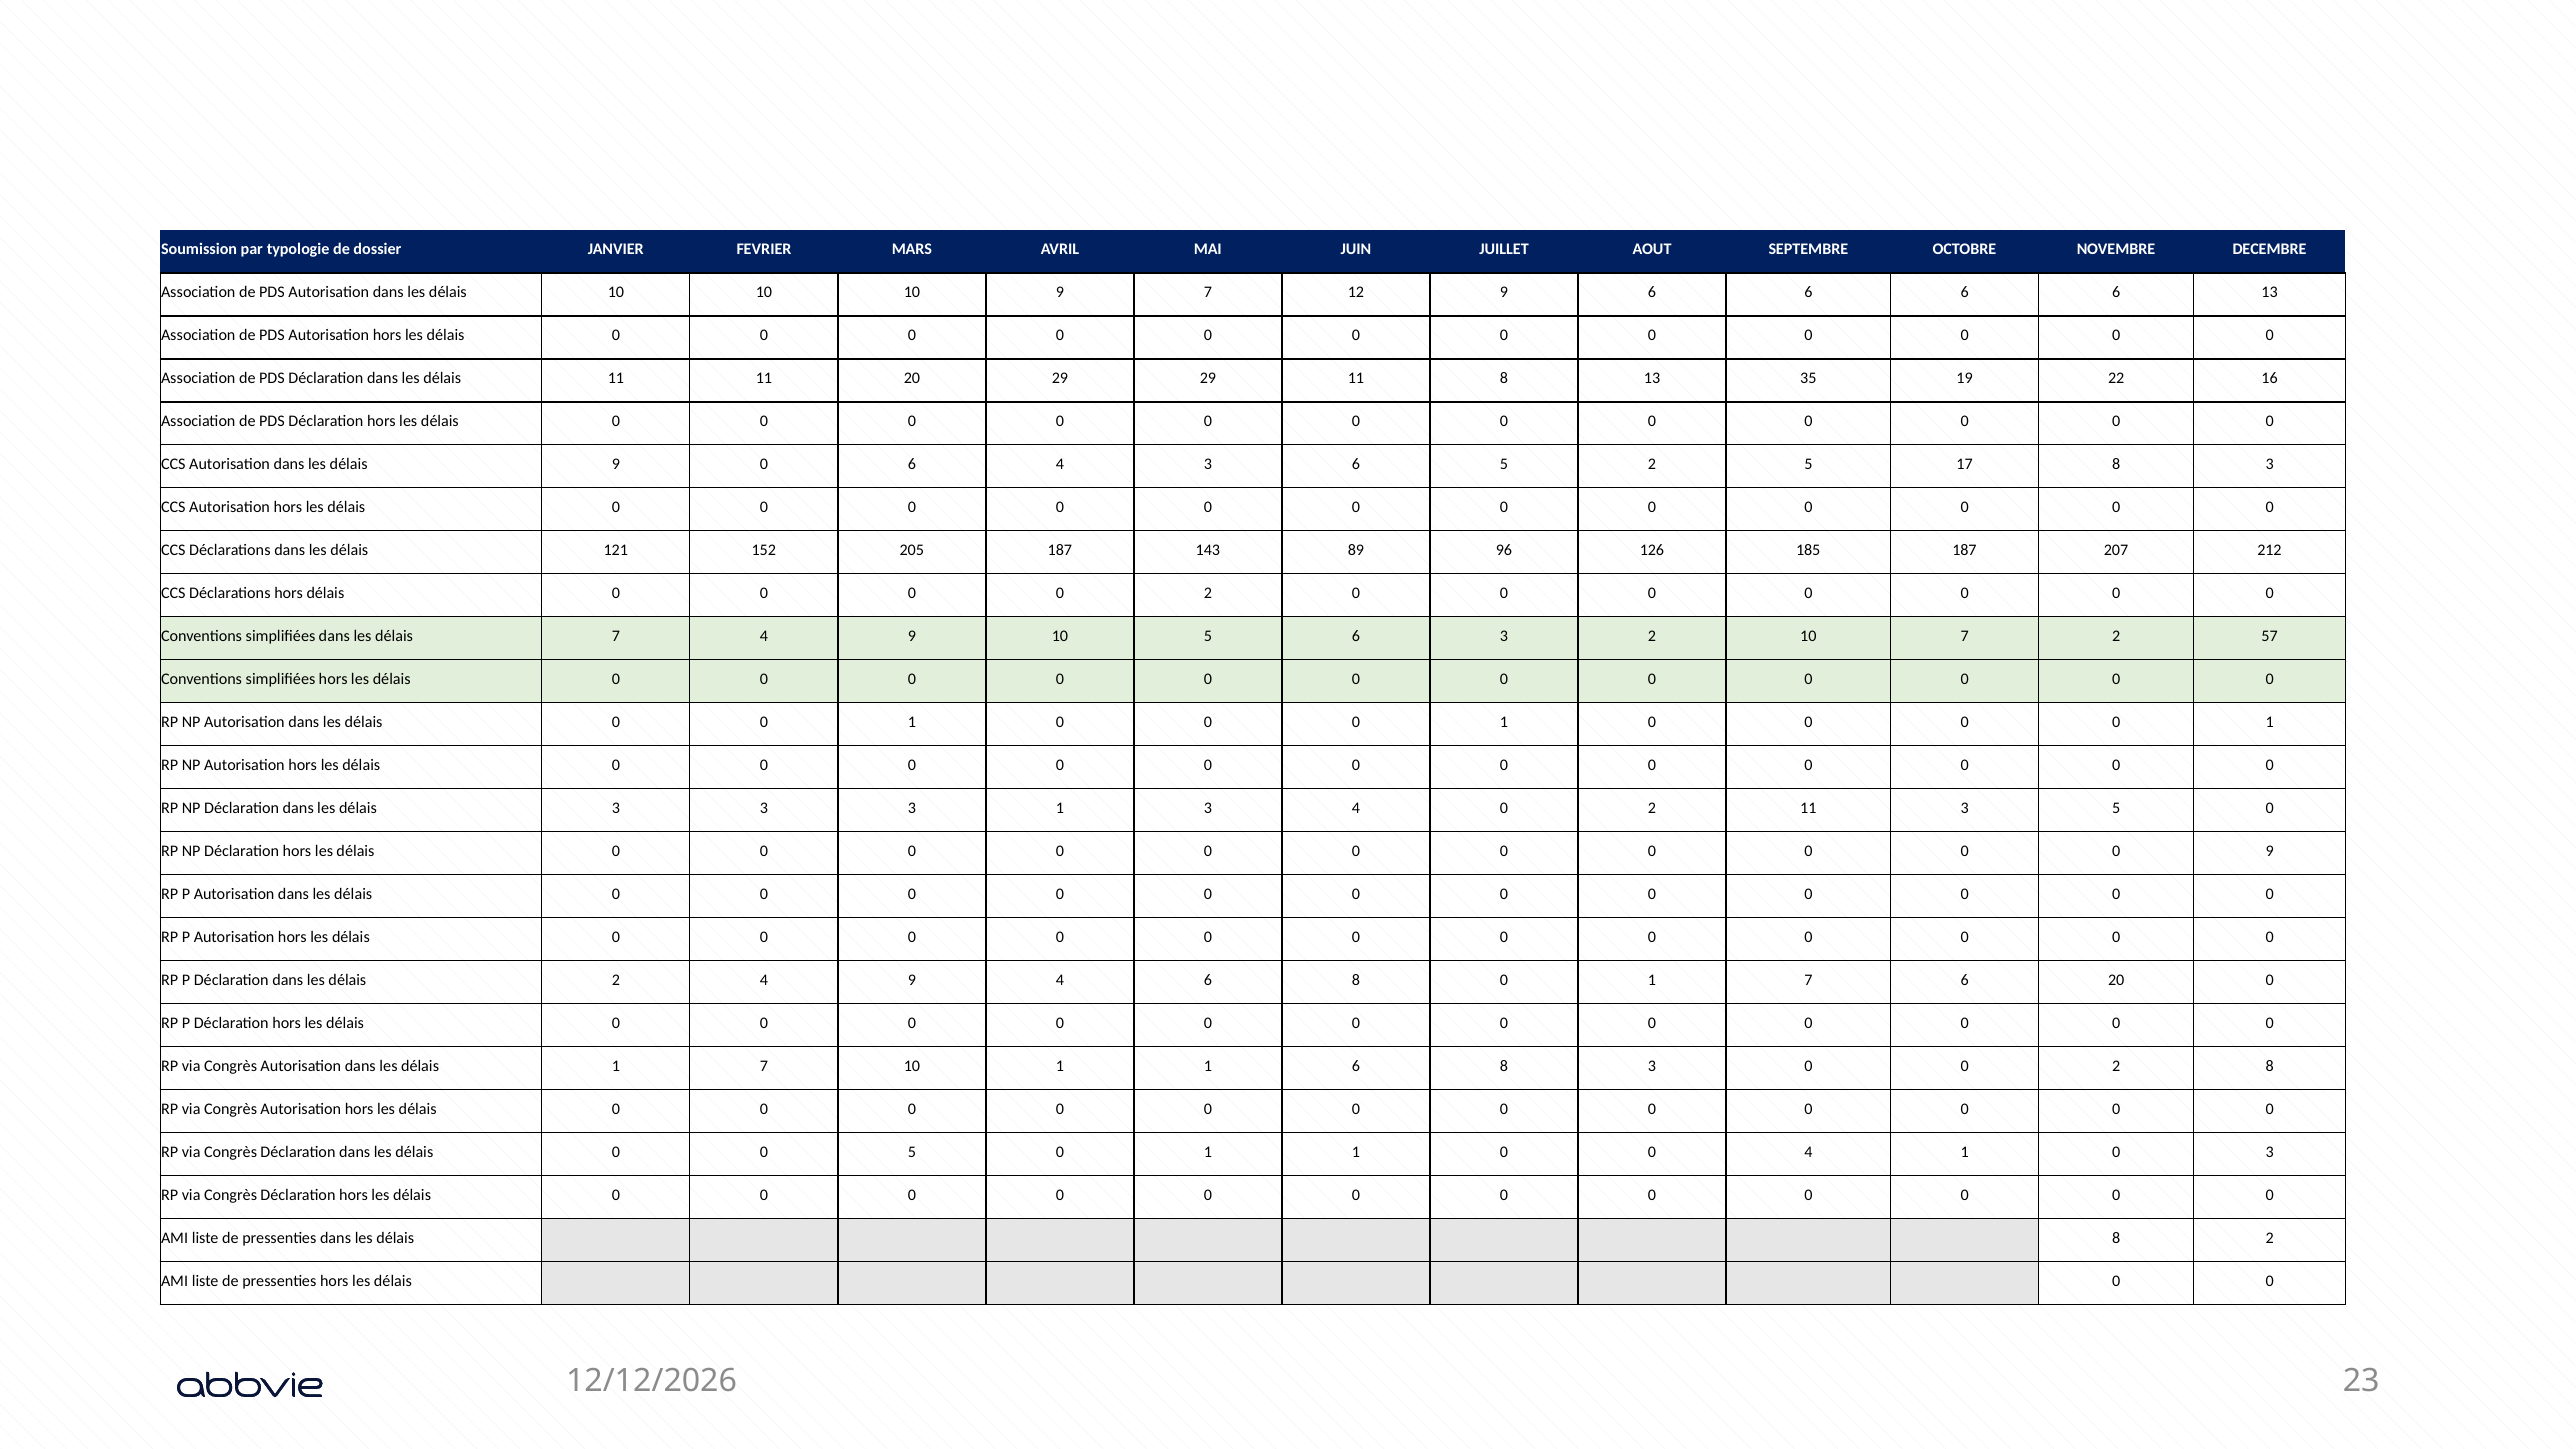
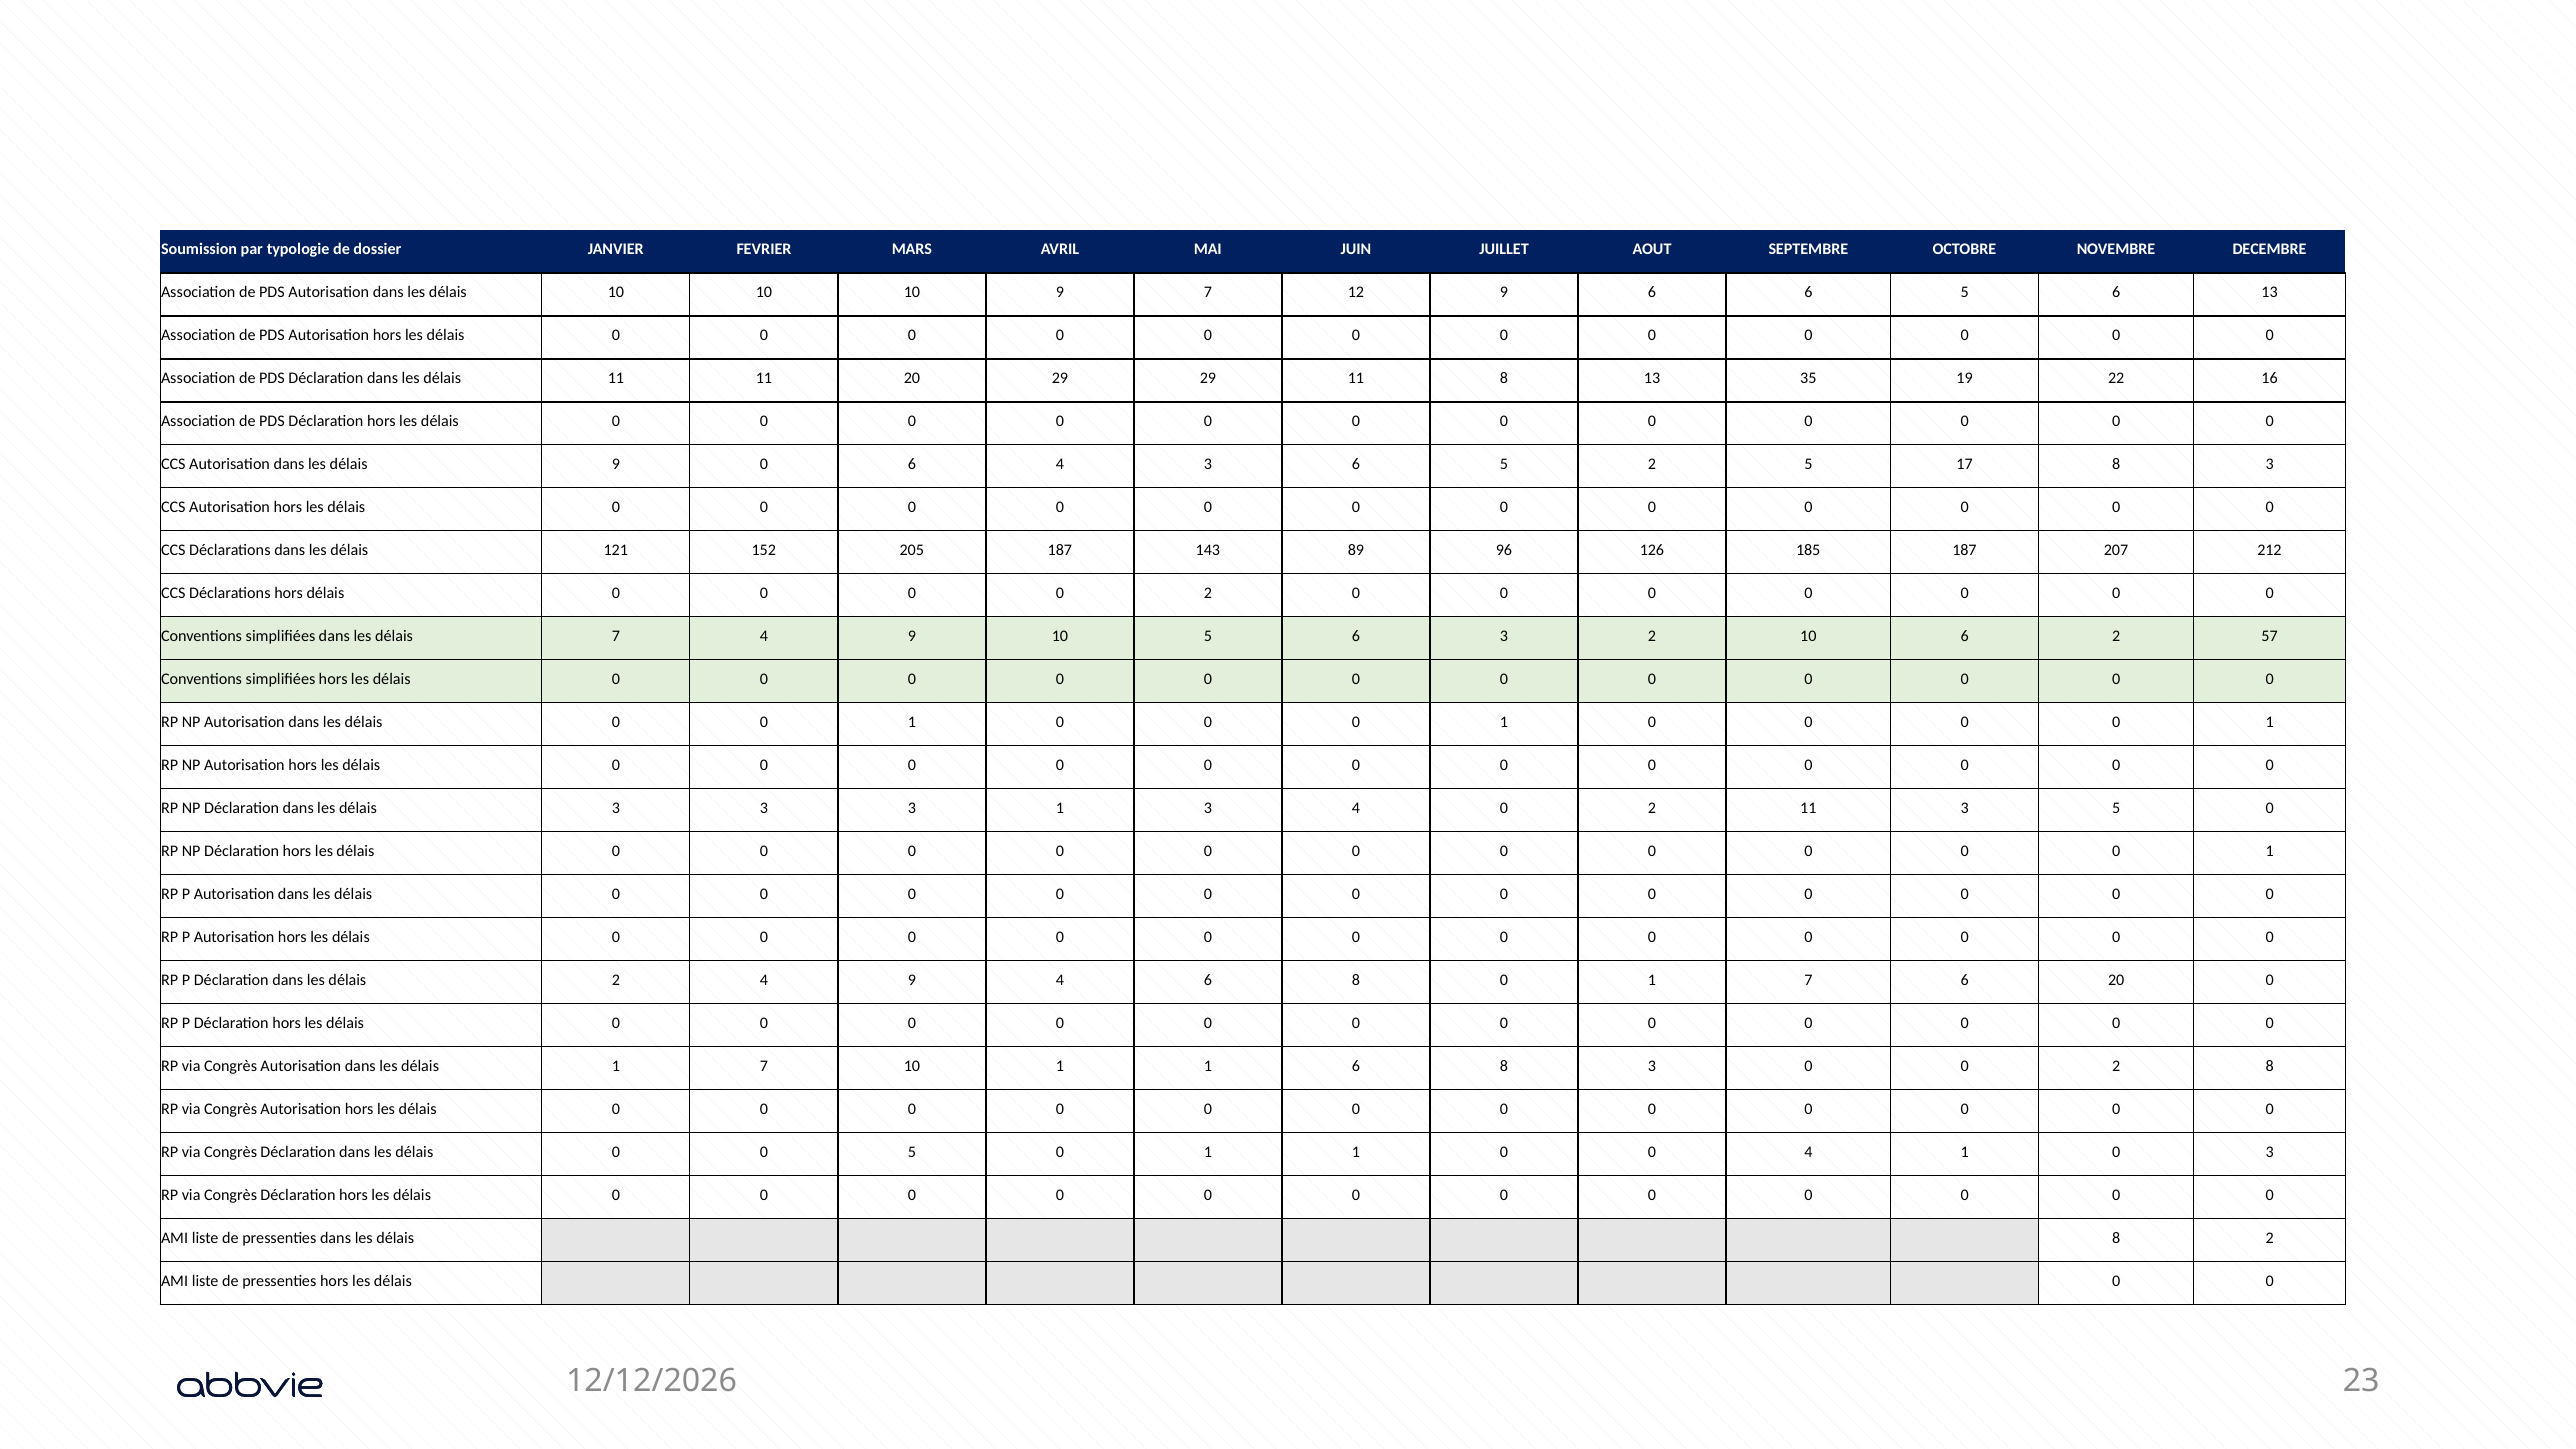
9 6 6 6: 6 -> 5 (1965, 293)
10 7: 7 -> 6 (1965, 636)
9: 9 -> 1 (2270, 851)
